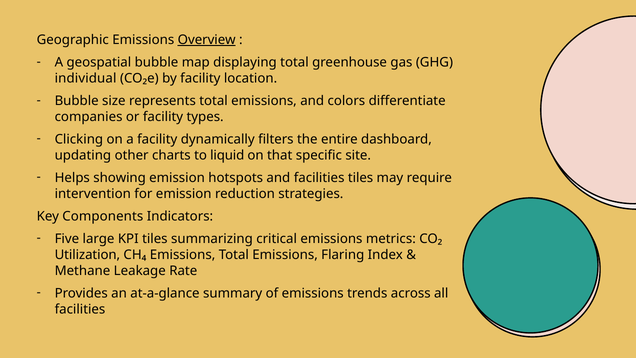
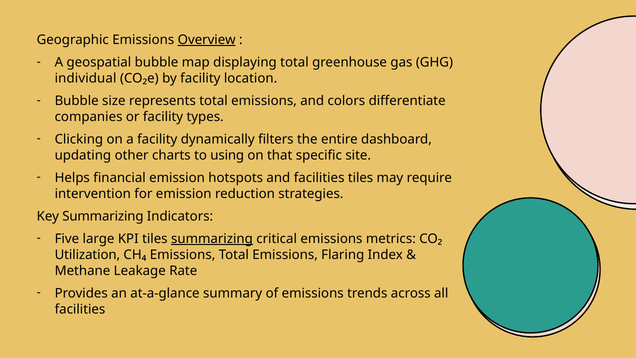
liquid: liquid -> using (227, 155)
showing: showing -> financial (120, 178)
Key Components: Components -> Summarizing (103, 216)
summarizing underline: none -> present (212, 239)
